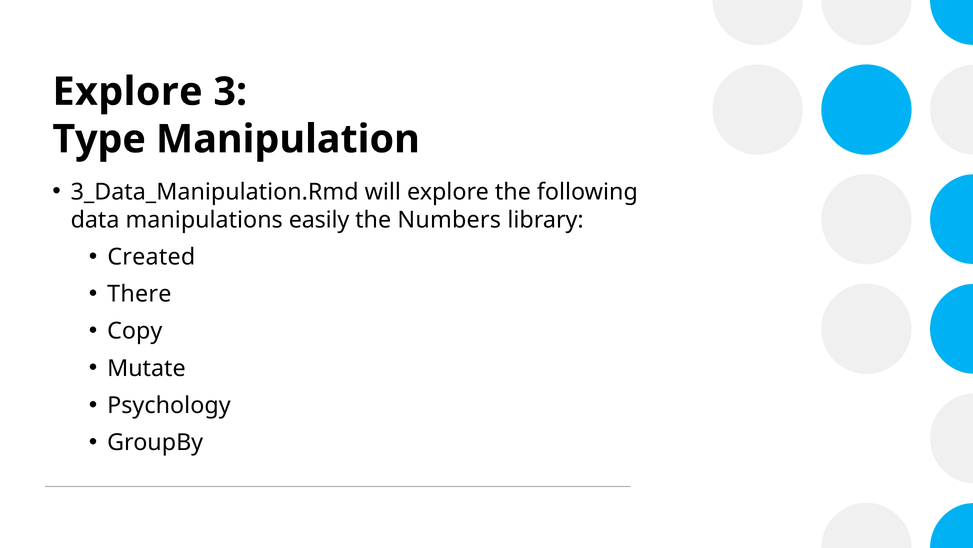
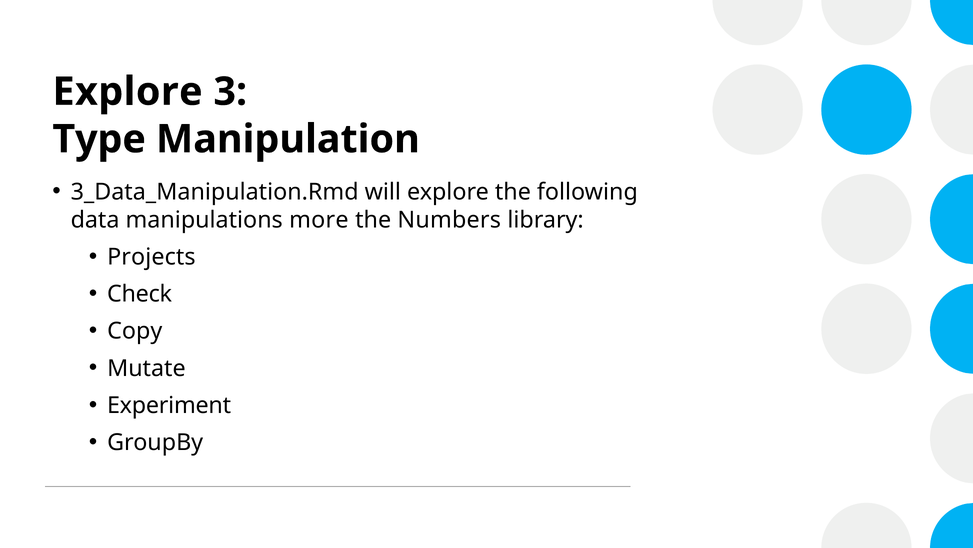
easily: easily -> more (319, 220)
Created: Created -> Projects (151, 257)
There: There -> Check (140, 294)
Psychology: Psychology -> Experiment (169, 405)
